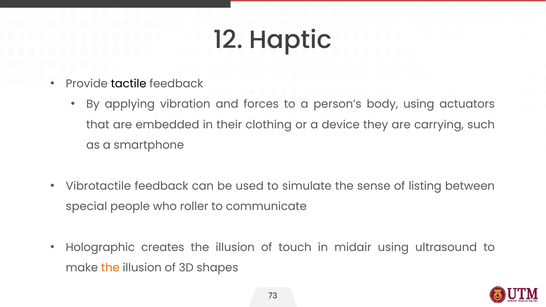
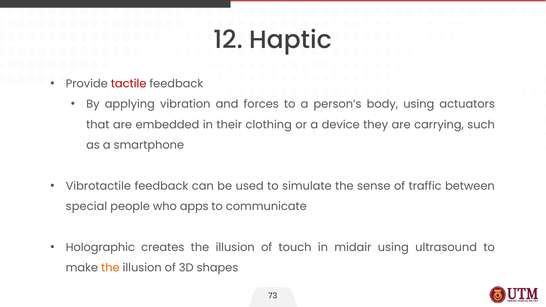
tactile colour: black -> red (129, 84)
listing: listing -> traffic (425, 186)
roller: roller -> apps (194, 207)
